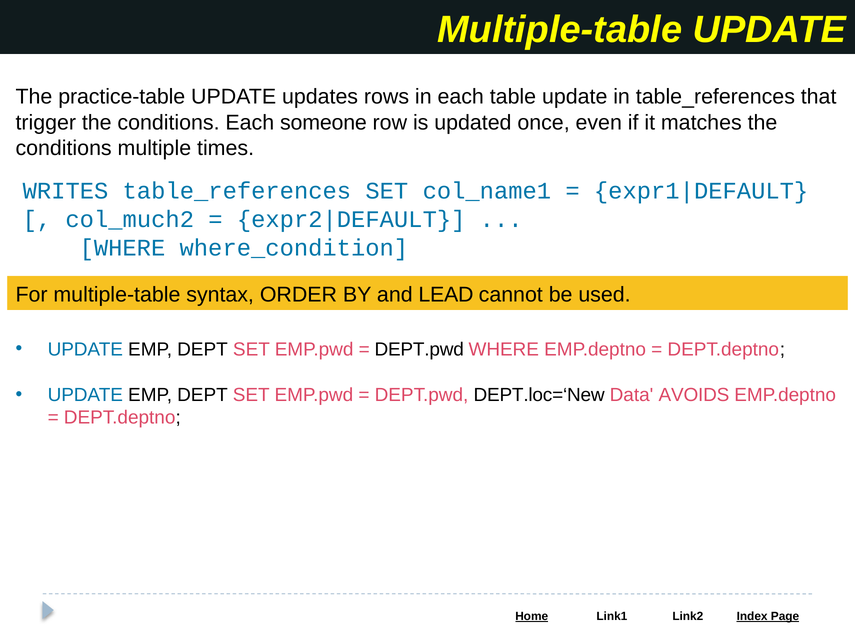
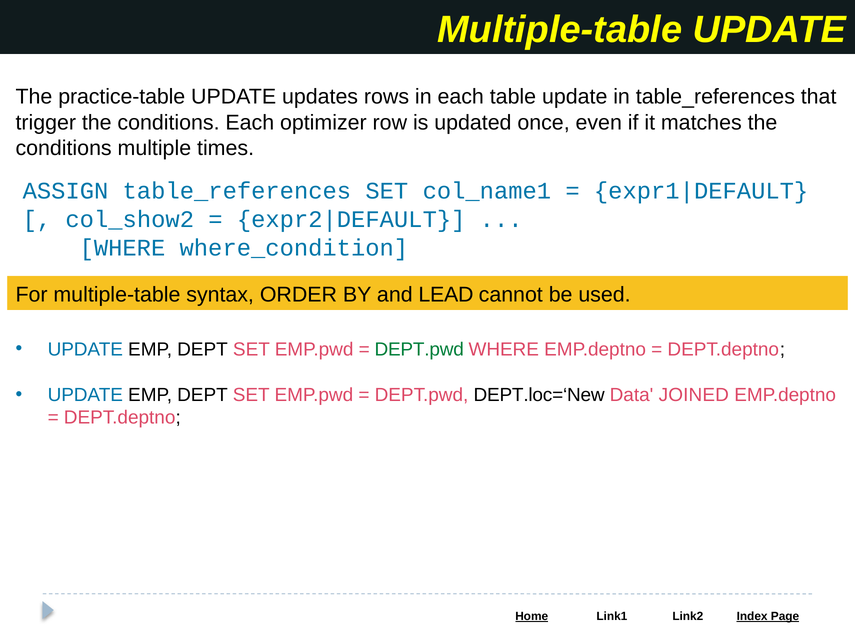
someone: someone -> optimizer (323, 123)
WRITES: WRITES -> ASSIGN (65, 191)
col_much2: col_much2 -> col_show2 (130, 220)
DEPT.pwd colour: black -> green (419, 349)
AVOIDS: AVOIDS -> JOINED (694, 395)
